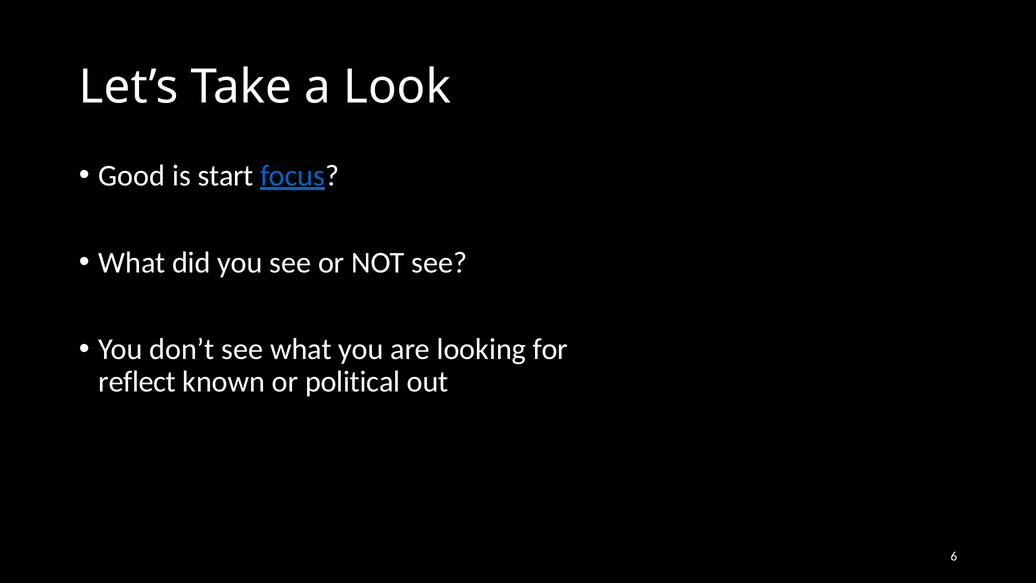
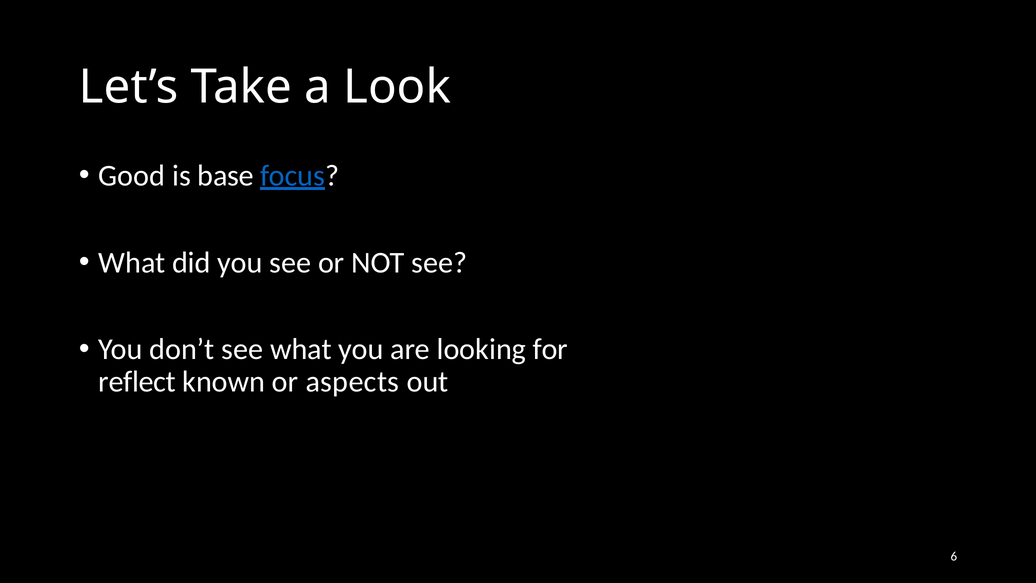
start: start -> base (226, 176)
political: political -> aspects (352, 382)
